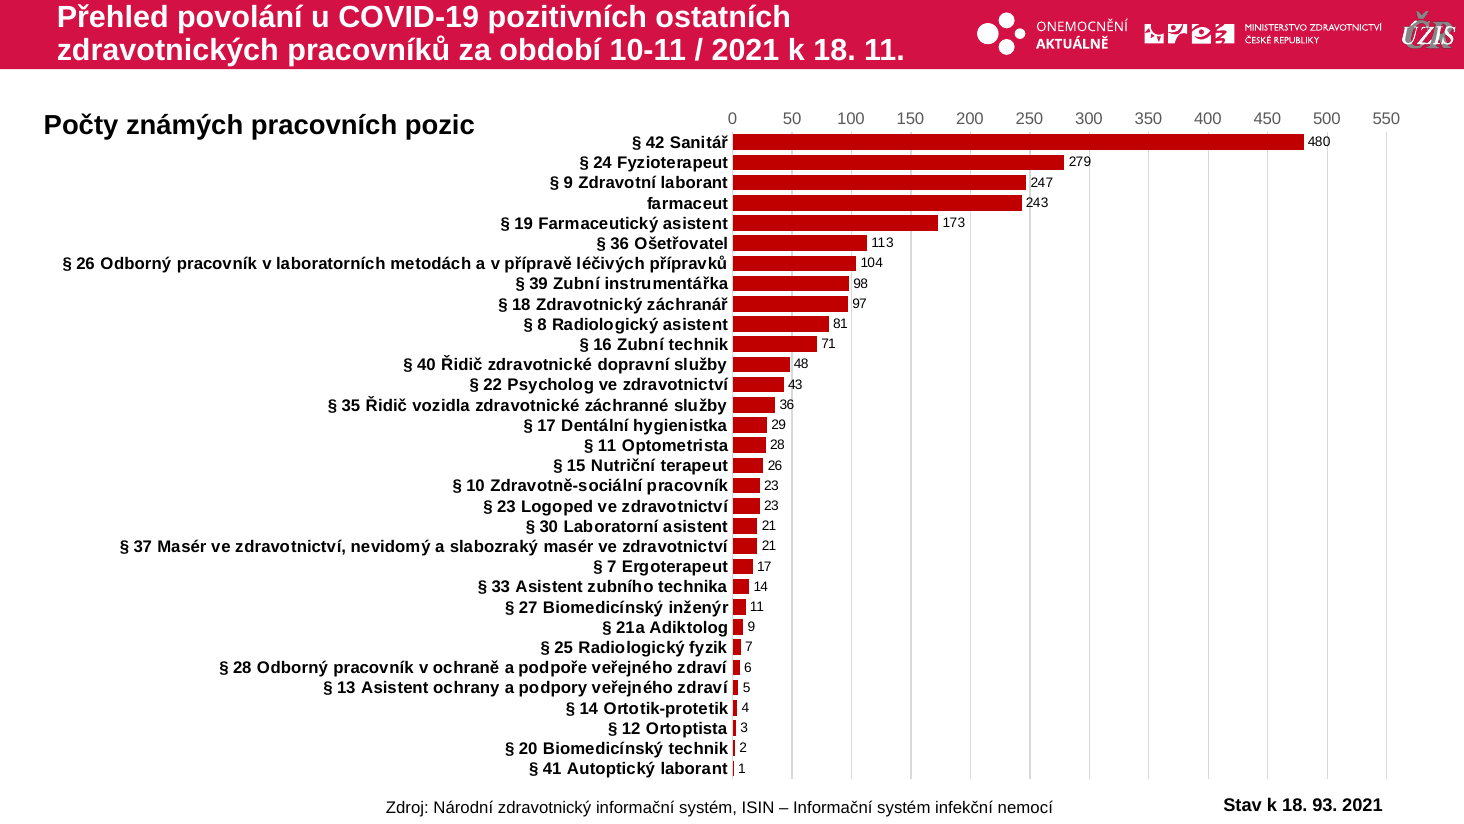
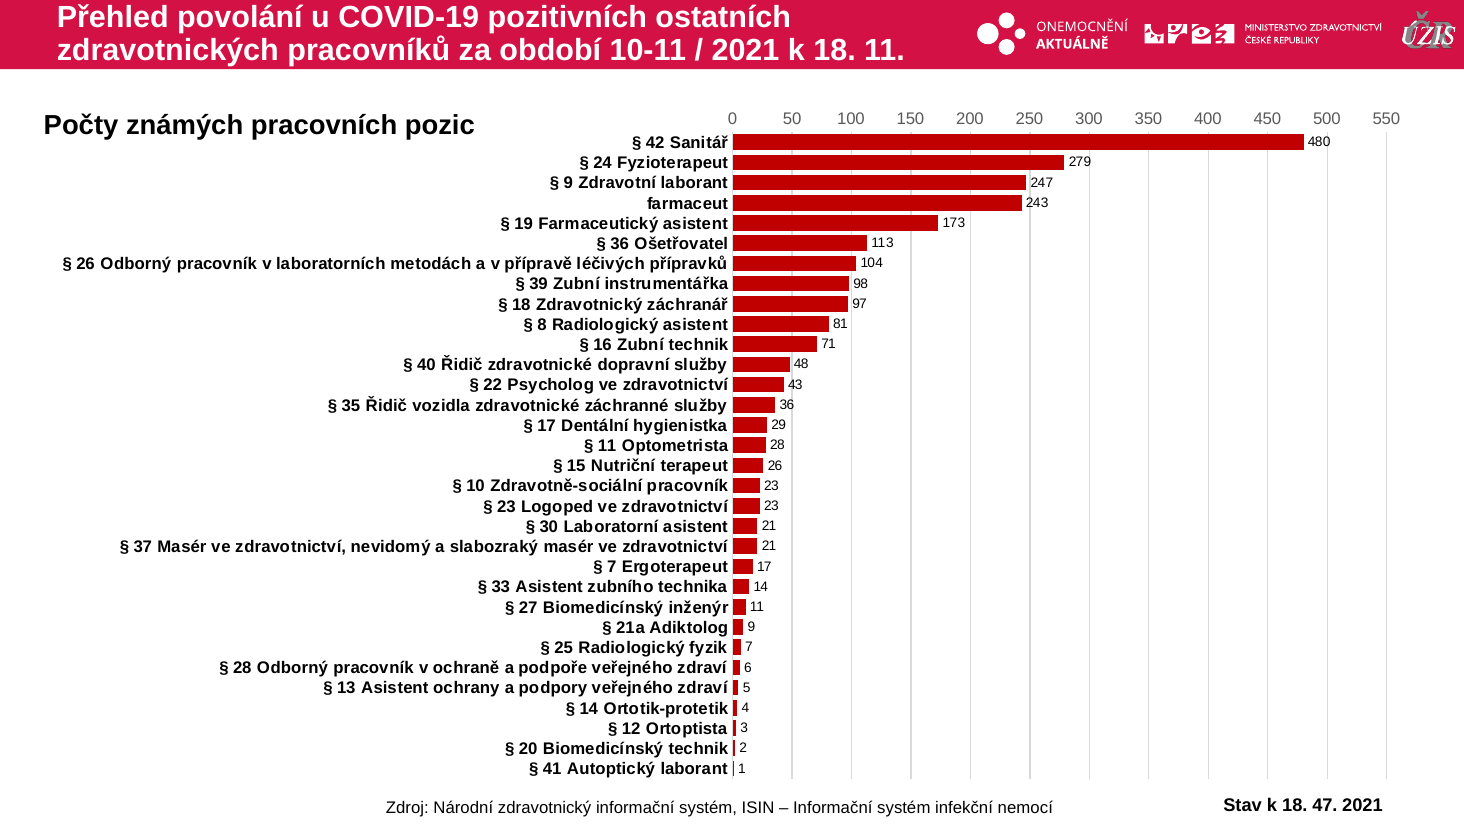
93: 93 -> 47 (1325, 805)
